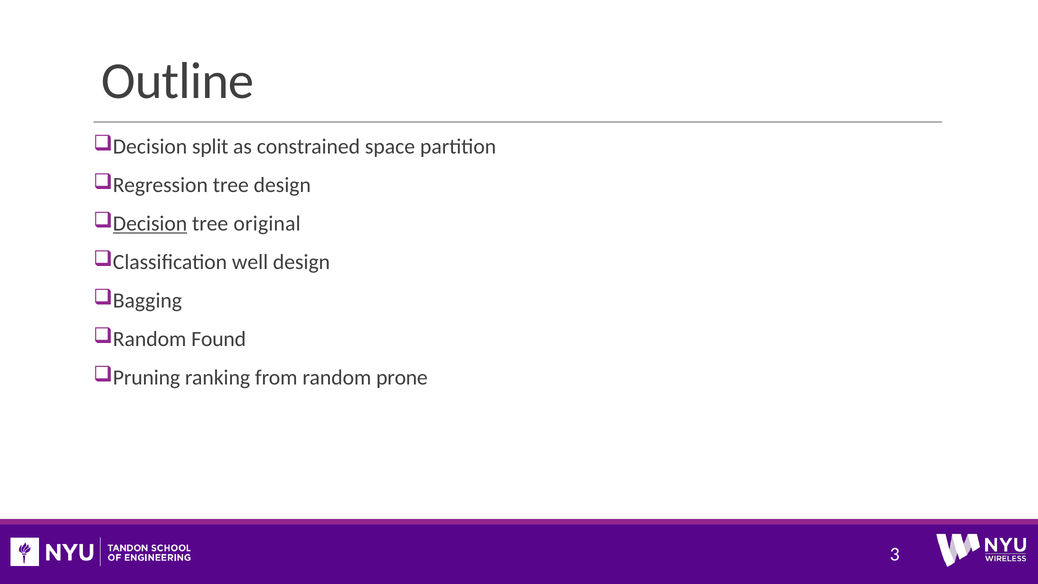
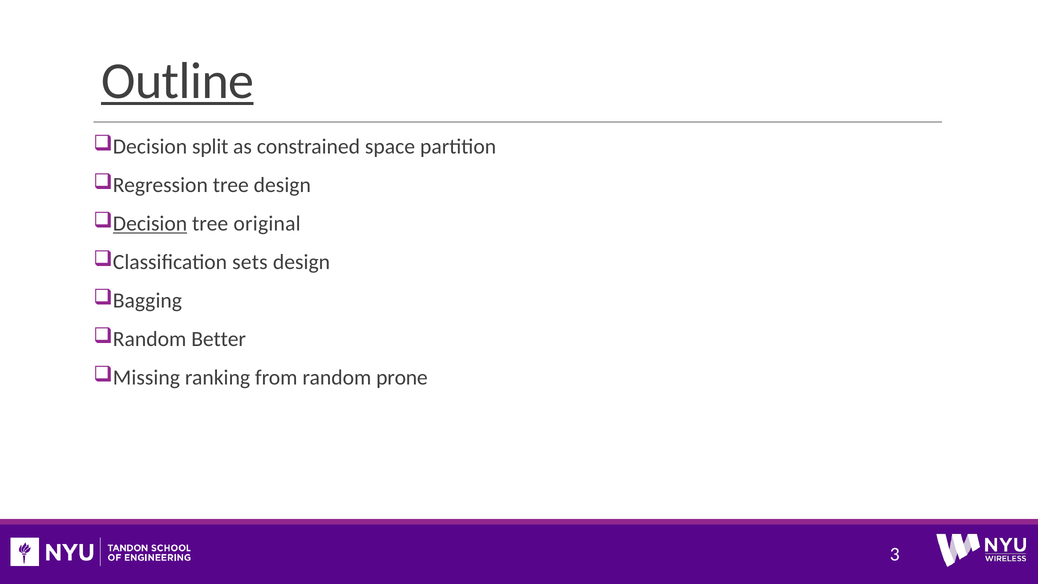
Outline underline: none -> present (178, 81)
well: well -> sets (250, 262)
Found: Found -> Better (219, 339)
Pruning: Pruning -> Missing (146, 378)
